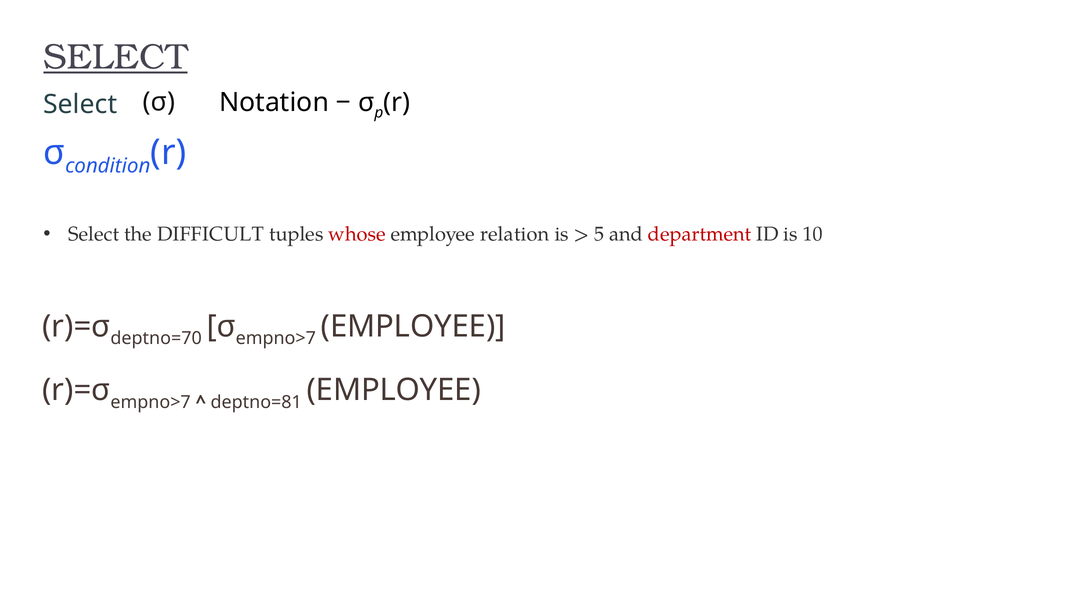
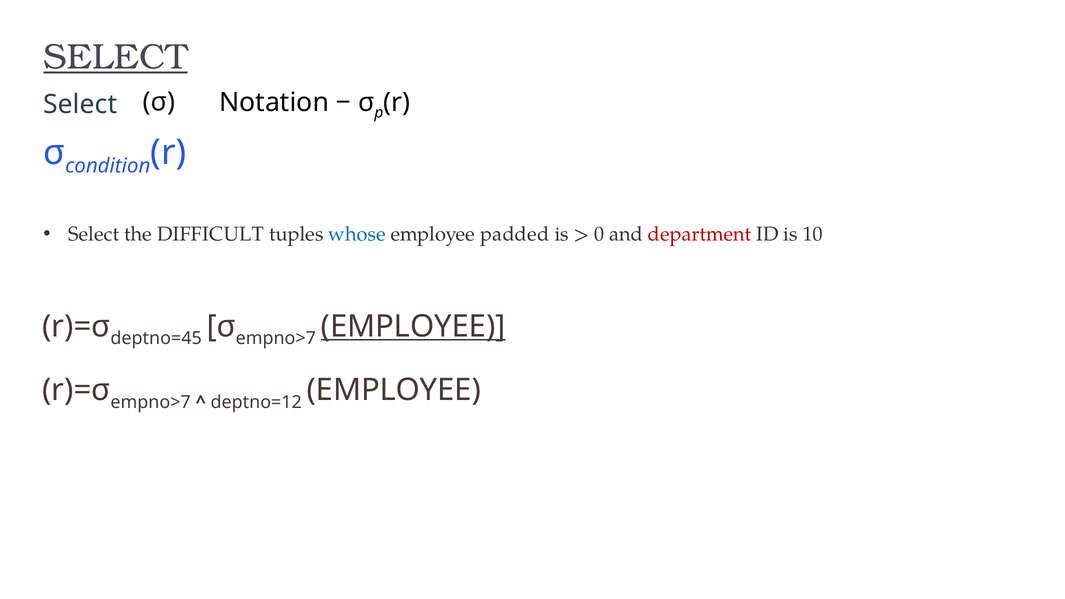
whose colour: red -> blue (357, 234)
relation: relation -> padded (515, 234)
5: 5 -> 0 (599, 234)
deptno=70: deptno=70 -> deptno=45 (156, 339)
EMPLOYEE underline: none -> present (413, 326)
deptno=81: deptno=81 -> deptno=12 (256, 402)
